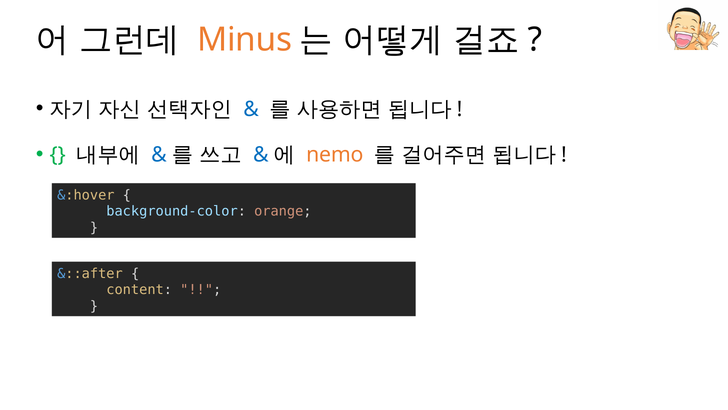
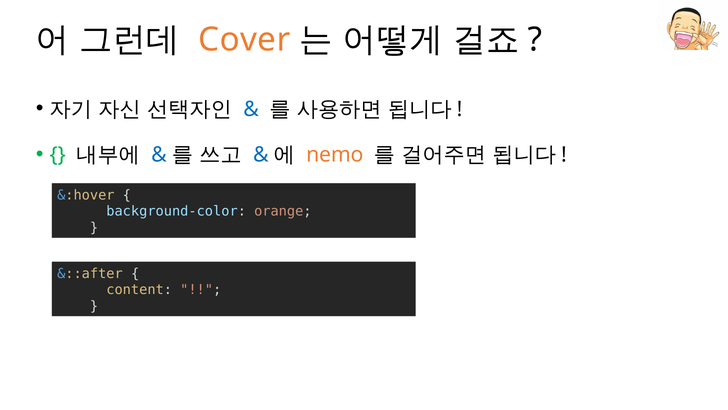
Minus: Minus -> Cover (244, 40)
